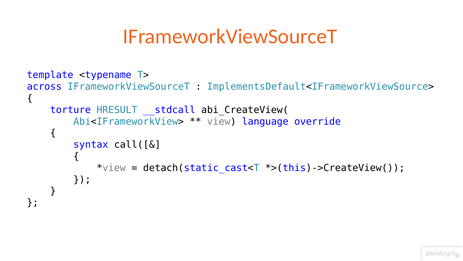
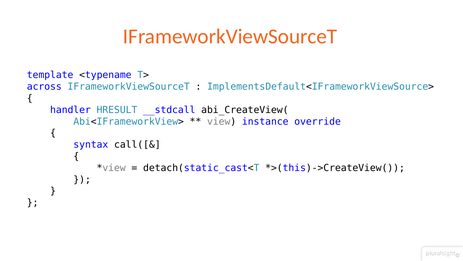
torture: torture -> handler (70, 110)
language: language -> instance (265, 121)
